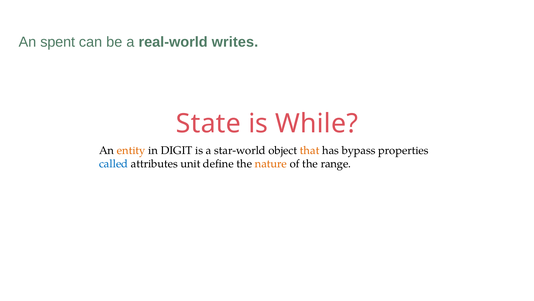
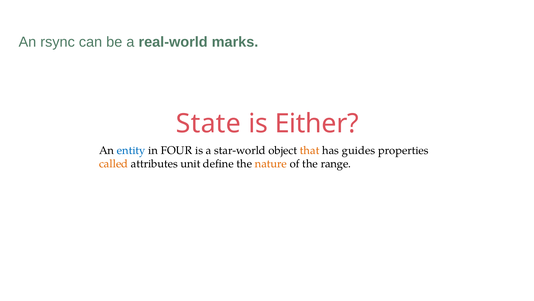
spent: spent -> rsync (58, 42)
writes: writes -> marks (235, 42)
While: While -> Either (317, 123)
entity colour: orange -> blue (131, 150)
DIGIT: DIGIT -> FOUR (177, 150)
bypass: bypass -> guides (359, 150)
called colour: blue -> orange (114, 163)
